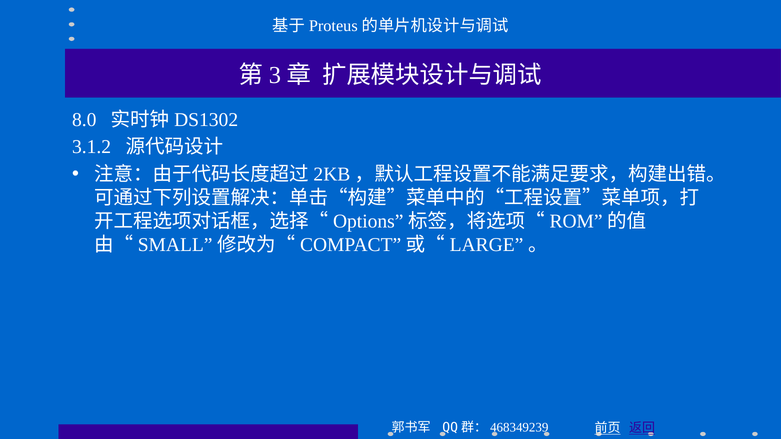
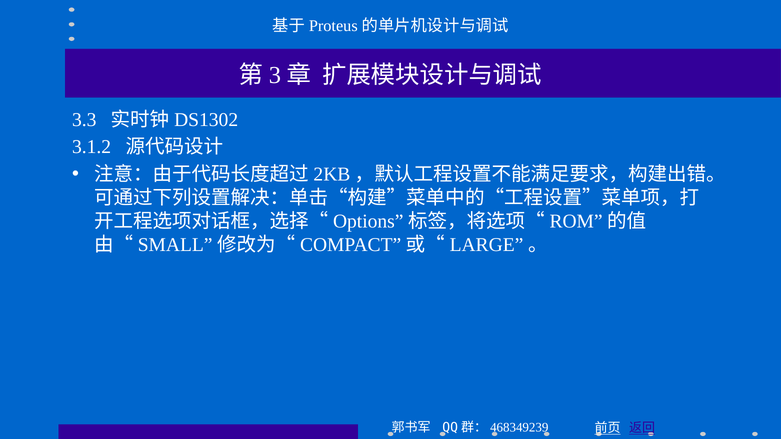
8.0: 8.0 -> 3.3 (84, 120)
